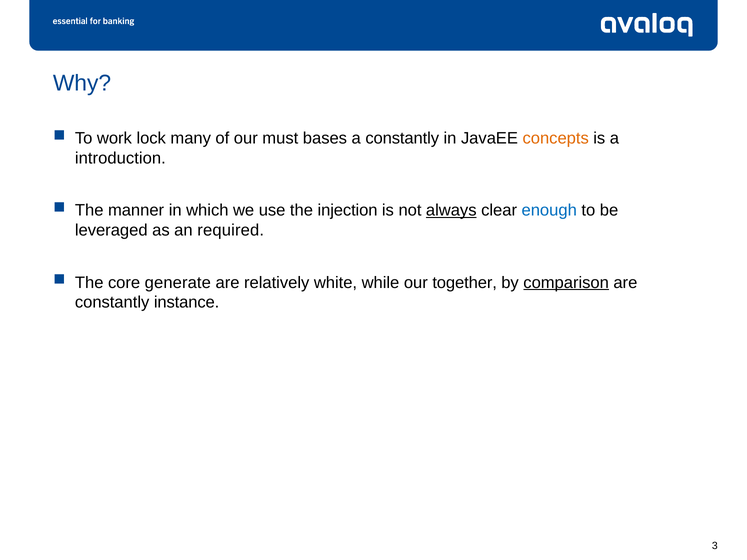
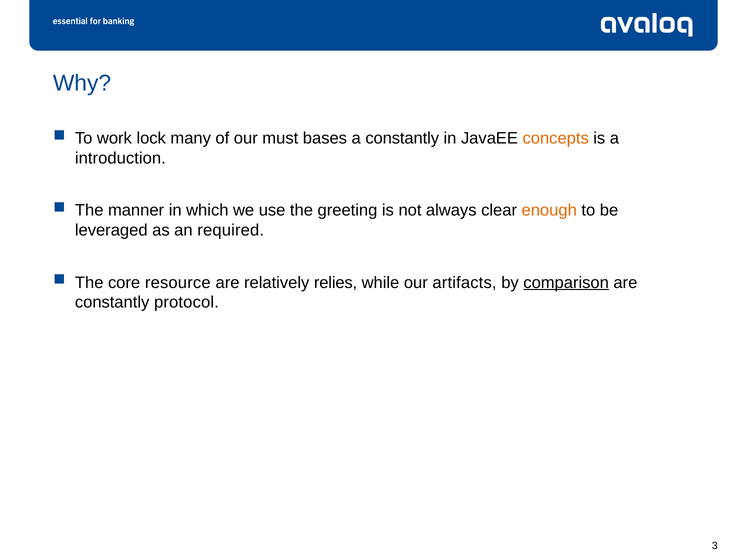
injection: injection -> greeting (348, 211)
always underline: present -> none (451, 211)
enough colour: blue -> orange (549, 211)
generate: generate -> resource (178, 283)
white: white -> relies (336, 283)
together: together -> artifacts (465, 283)
instance: instance -> protocol (186, 303)
